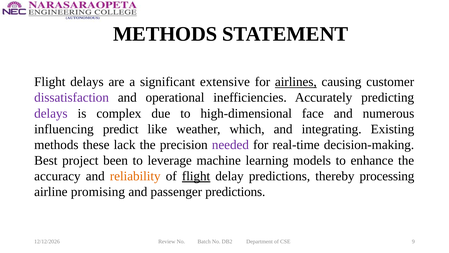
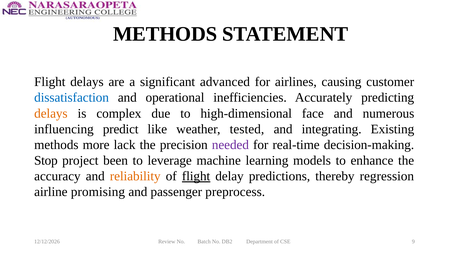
extensive: extensive -> advanced (225, 82)
airlines underline: present -> none (296, 82)
dissatisfaction colour: purple -> blue (72, 97)
delays colour: purple -> orange (51, 113)
which: which -> tested (247, 129)
these: these -> more (96, 145)
Best: Best -> Stop (46, 160)
processing: processing -> regression (387, 176)
passenger predictions: predictions -> preprocess (235, 192)
